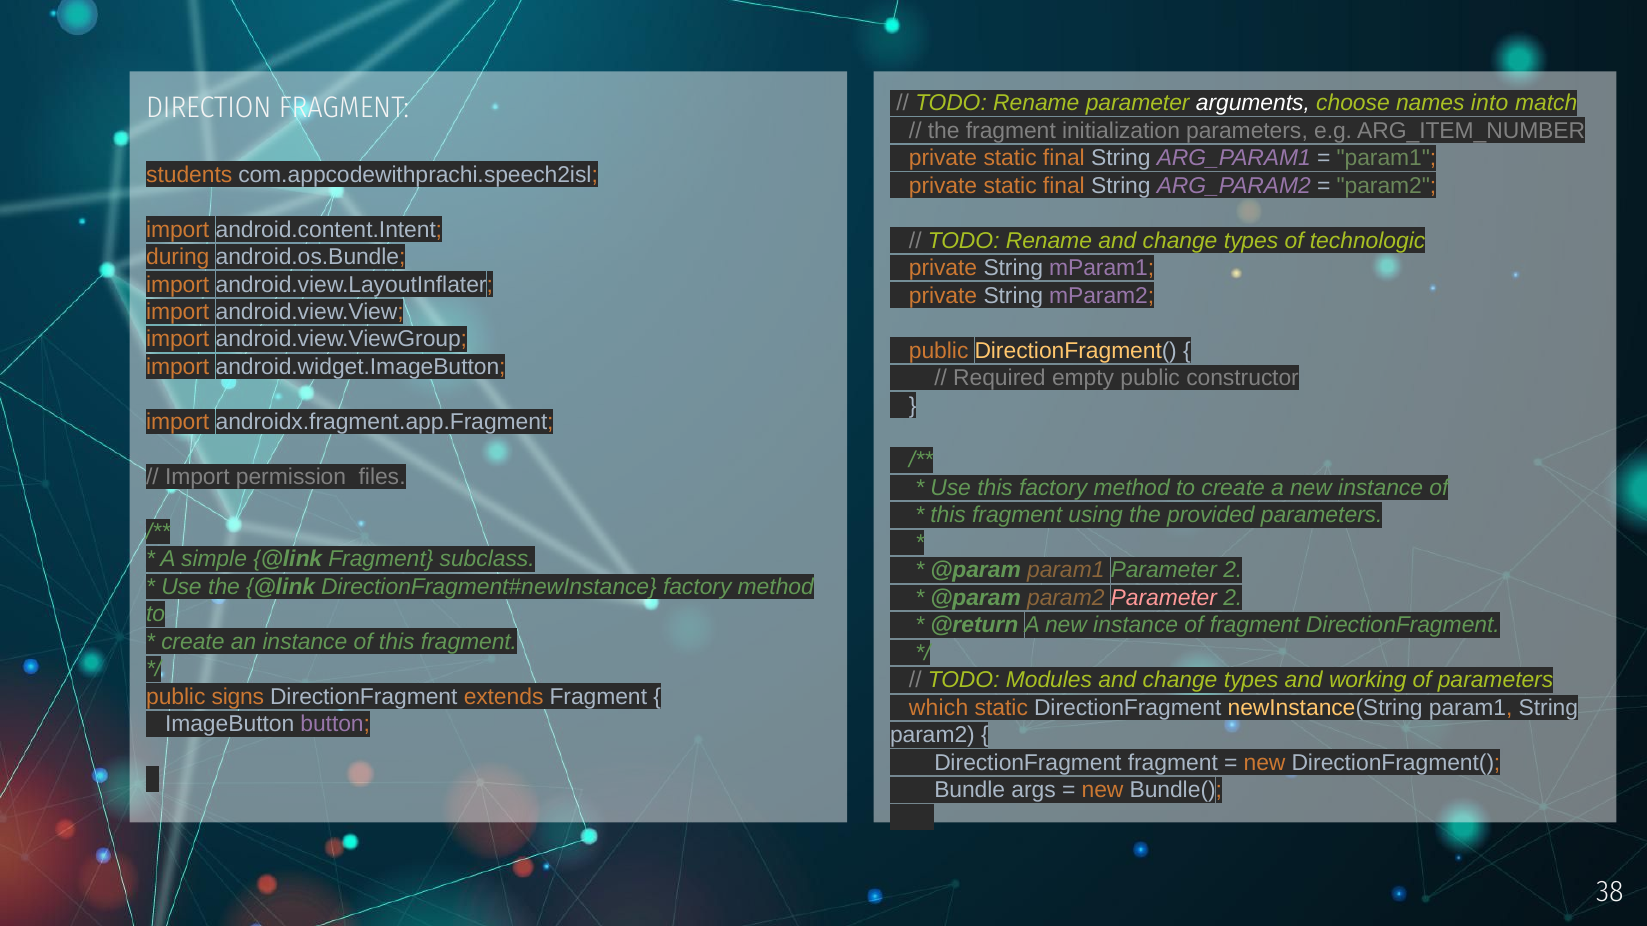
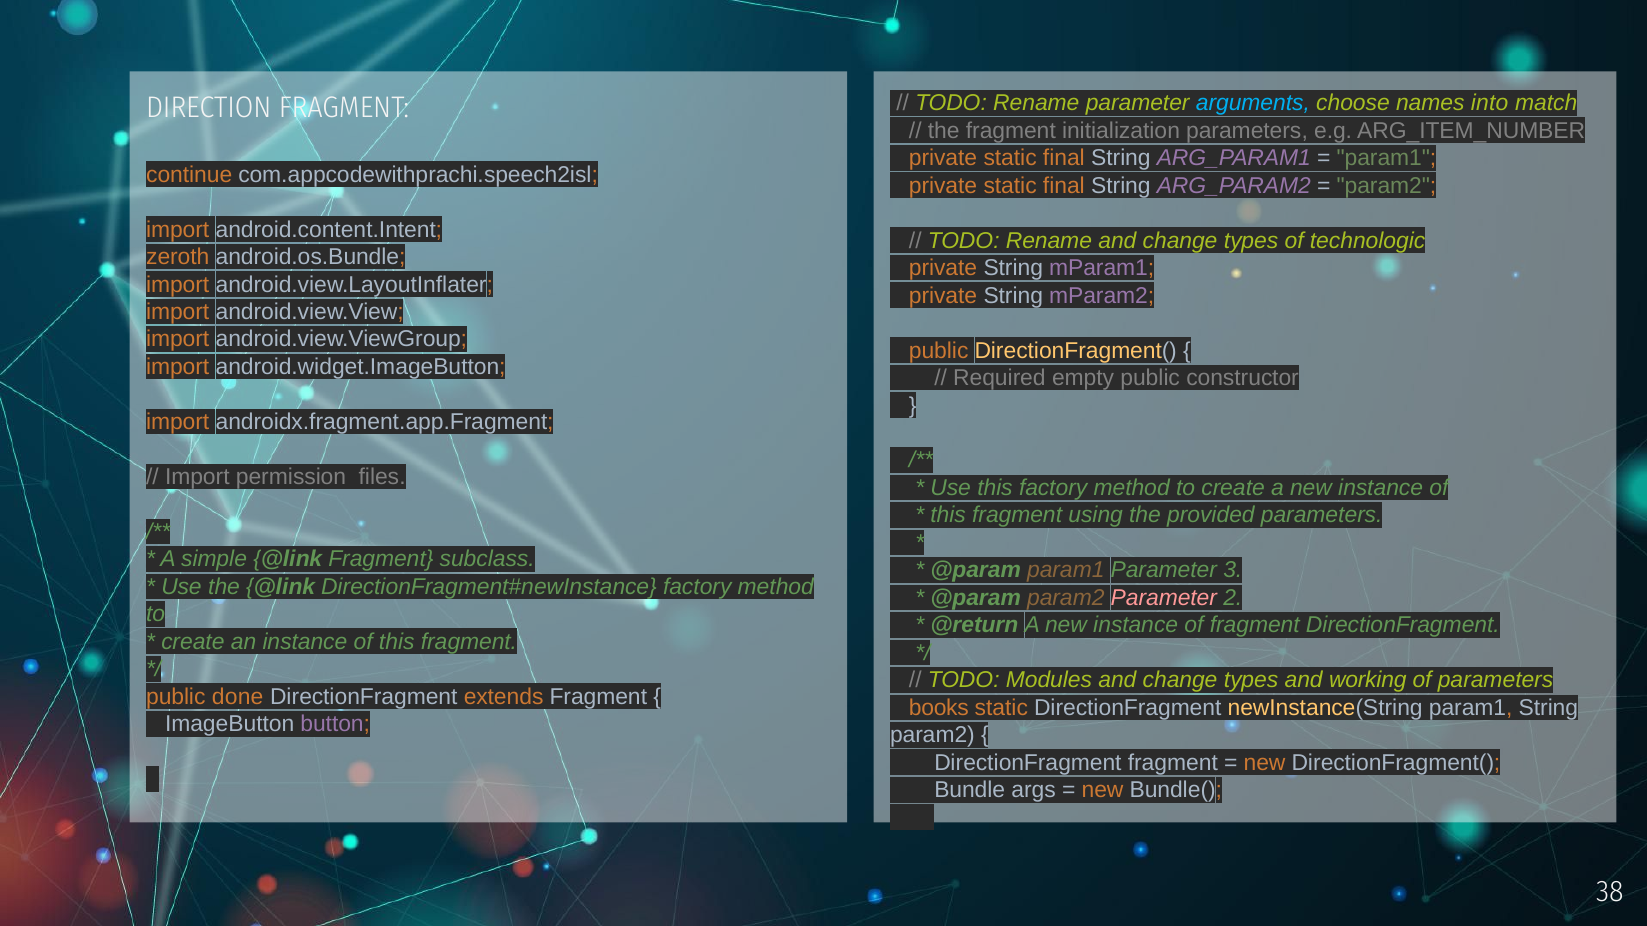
arguments colour: white -> light blue (1253, 103)
students: students -> continue (189, 175)
during: during -> zeroth (178, 257)
param1 Parameter 2: 2 -> 3 (1233, 571)
signs: signs -> done (238, 697)
which: which -> books (939, 708)
